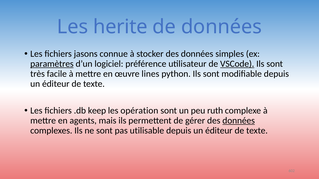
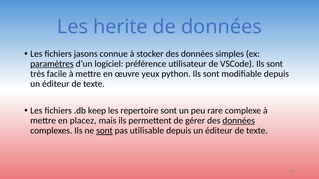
VSCode underline: present -> none (237, 64)
lines: lines -> yeux (150, 74)
opération: opération -> repertoire (139, 111)
ruth: ruth -> rare (215, 111)
agents: agents -> placez (83, 121)
sont underline: none -> present (104, 131)
